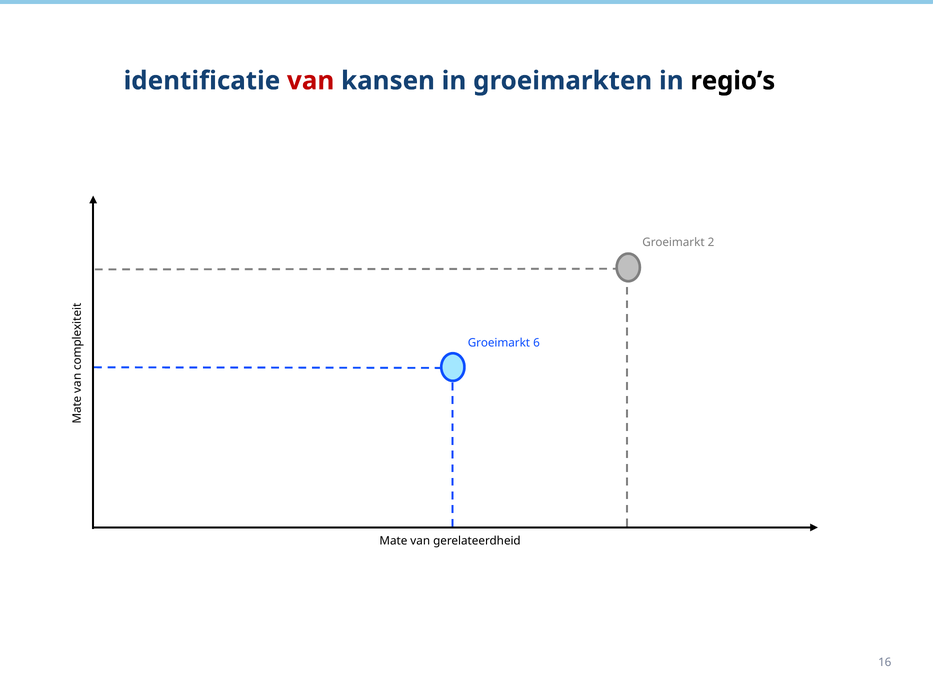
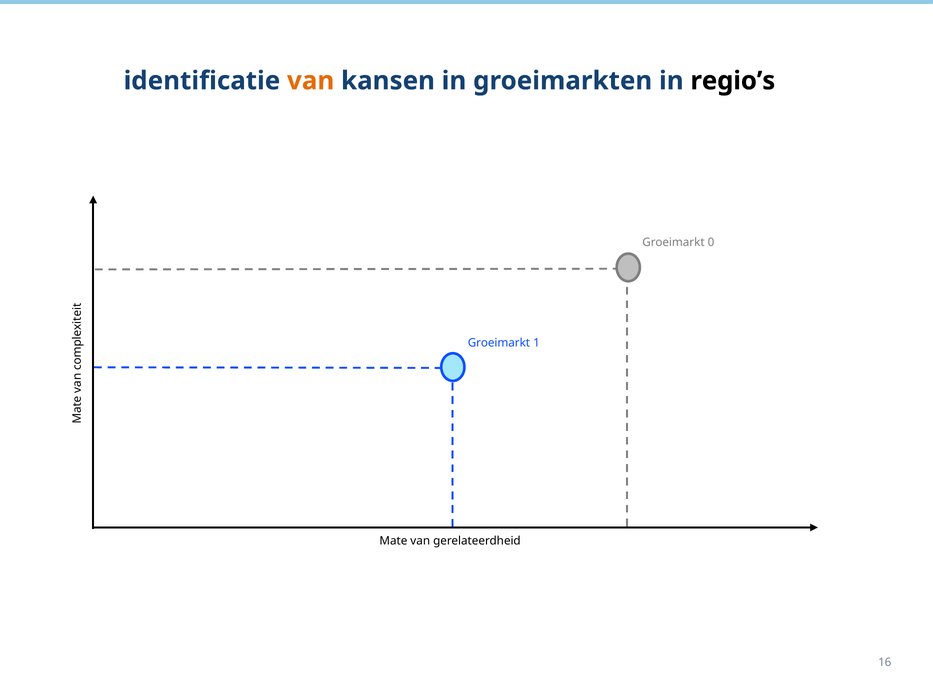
van colour: red -> orange (311, 81)
2: 2 -> 0 (711, 242)
6: 6 -> 1 (537, 343)
